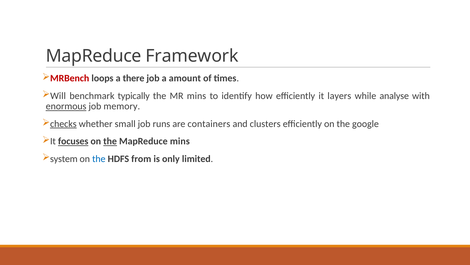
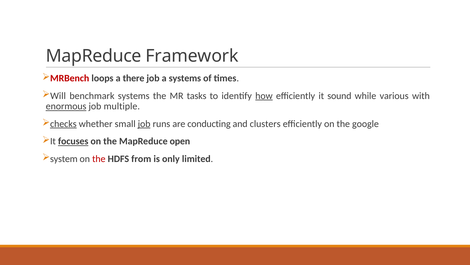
a amount: amount -> systems (185, 78)
benchmark typically: typically -> systems (134, 96)
MR mins: mins -> tasks (197, 96)
how underline: none -> present (264, 96)
layers: layers -> sound (339, 96)
analyse: analyse -> various (394, 96)
memory: memory -> multiple (122, 106)
job underline: none -> present (144, 124)
containers: containers -> conducting (209, 124)
the underline: present -> none (110, 141)
MapReduce mins: mins -> open (180, 141)
the colour: blue -> red (99, 158)
